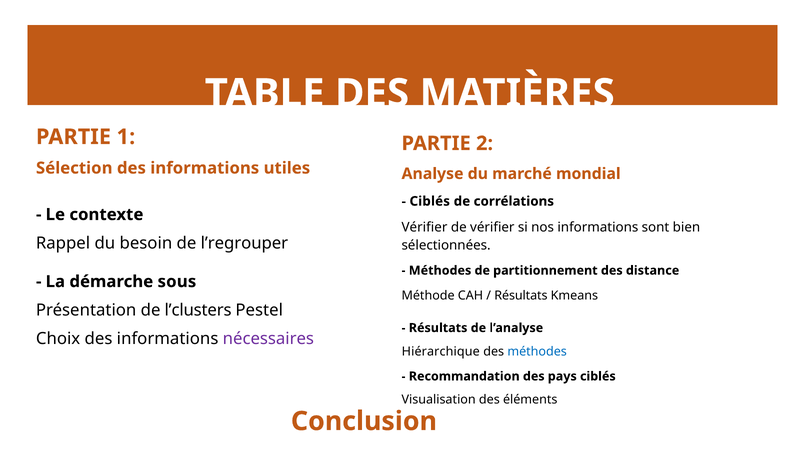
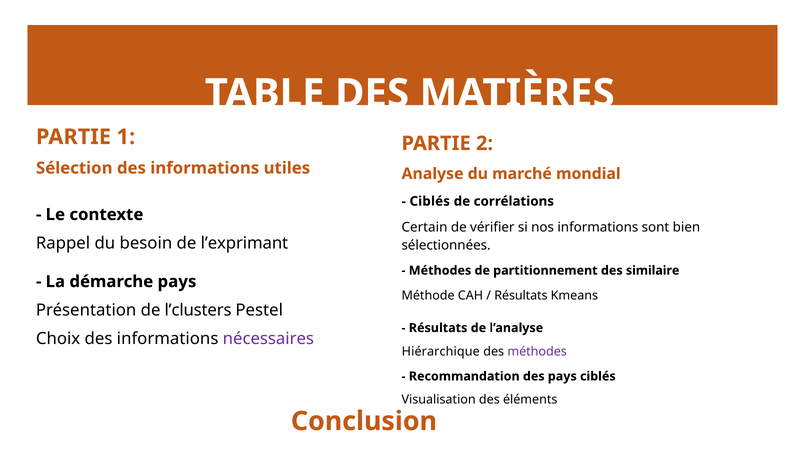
Vérifier: Vérifier -> Certain (424, 228)
l’regrouper: l’regrouper -> l’exprimant (244, 243)
distance: distance -> similaire (653, 271)
démarche sous: sous -> pays (177, 282)
méthodes colour: blue -> purple (537, 352)
